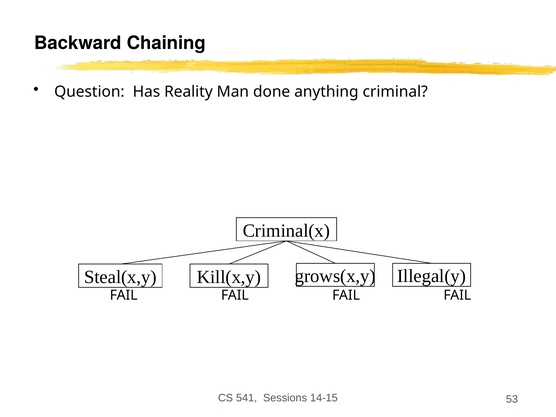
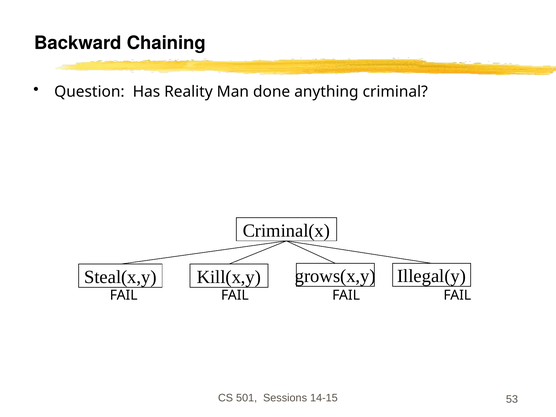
541: 541 -> 501 (247, 398)
